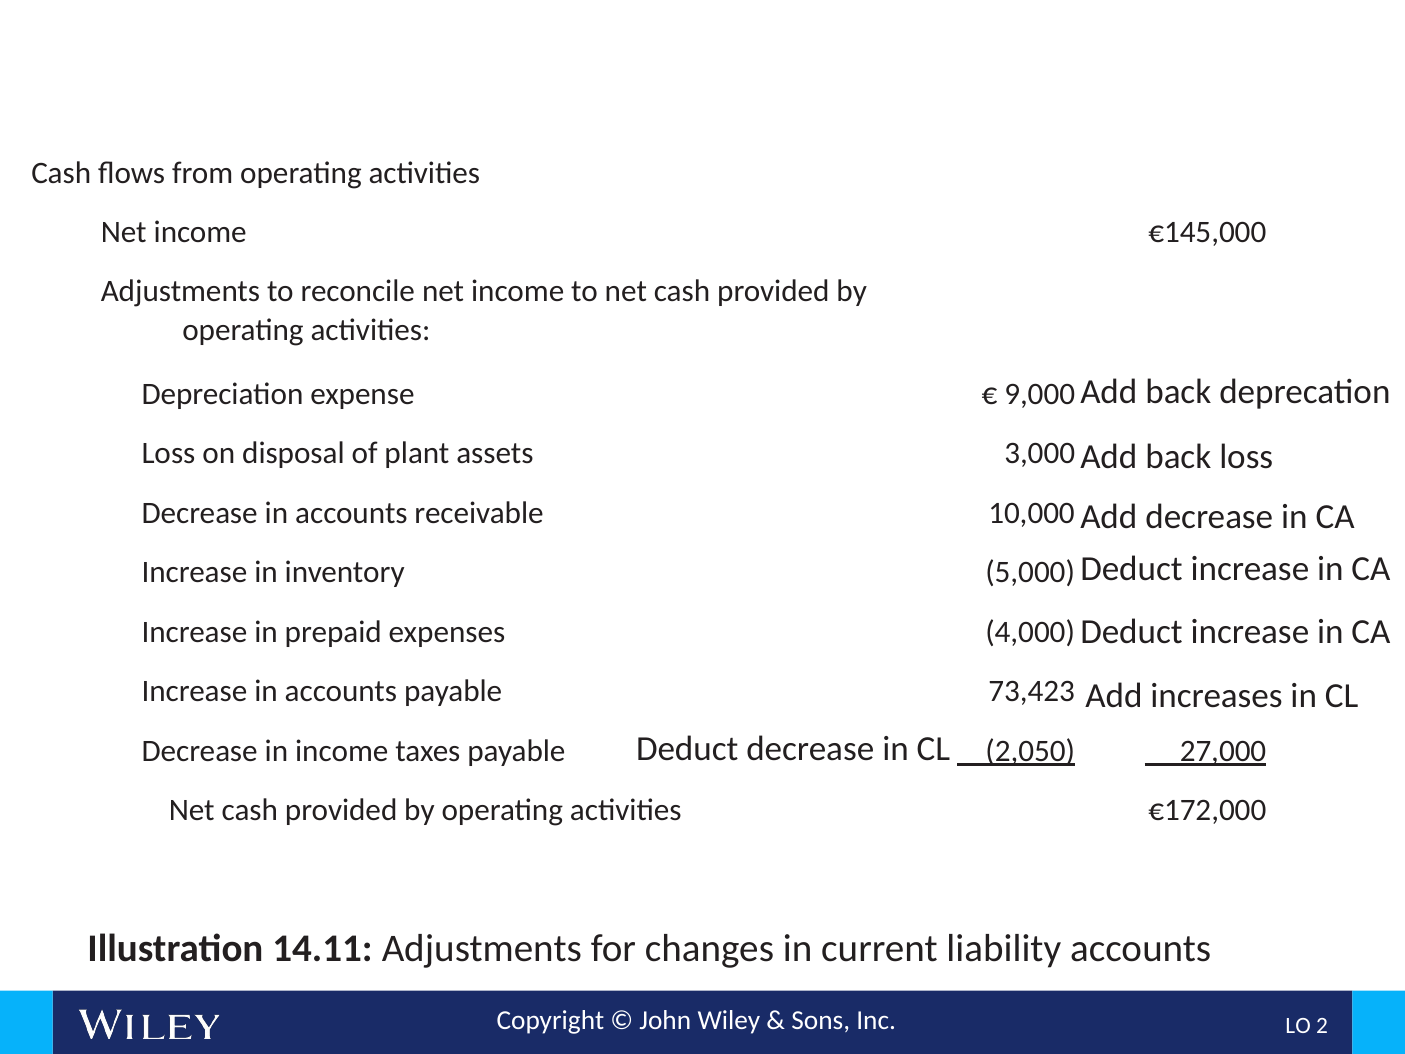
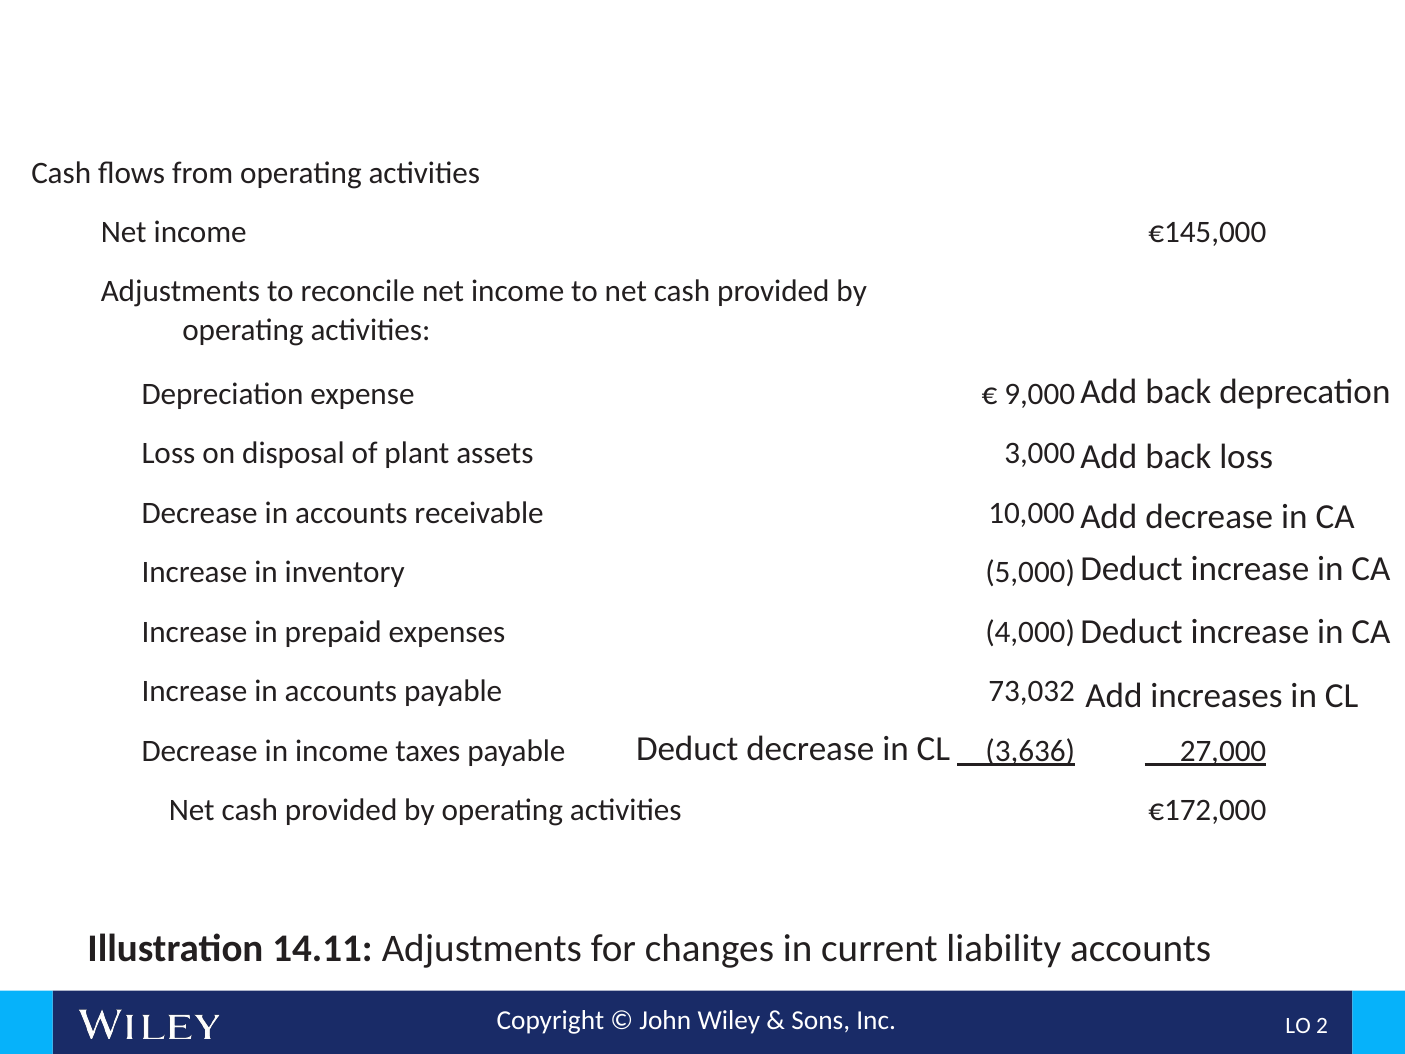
73,423: 73,423 -> 73,032 (1032, 691)
2,050: 2,050 -> 3,636 (1030, 751)
